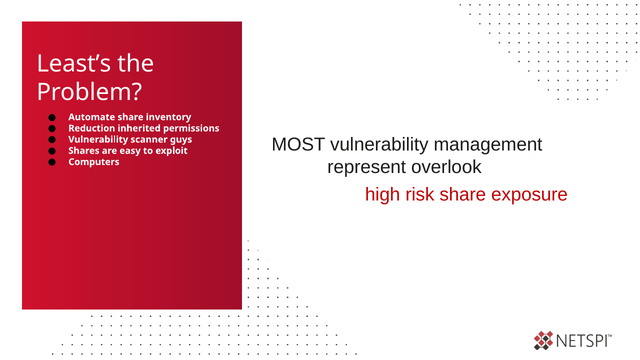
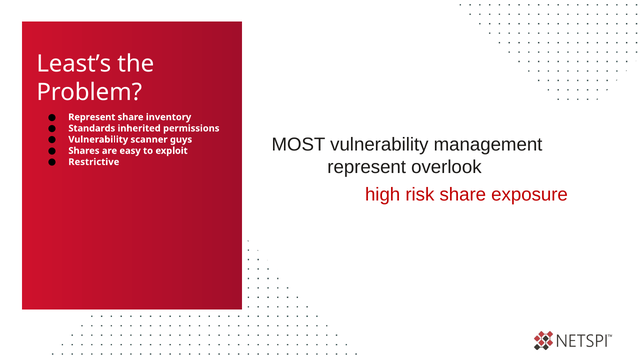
Automate: Automate -> Represent (92, 117)
Reduction: Reduction -> Standards (92, 128)
Computers: Computers -> Restrictive (94, 162)
